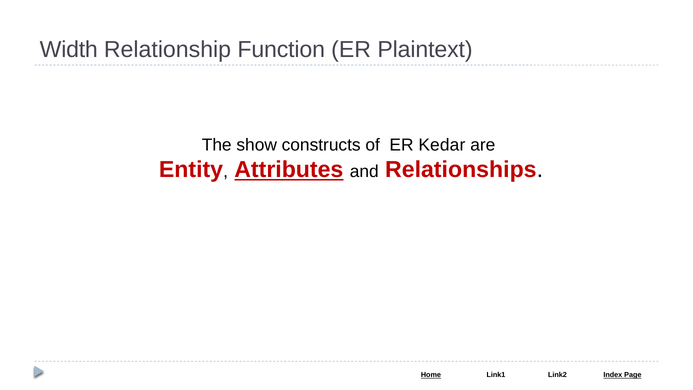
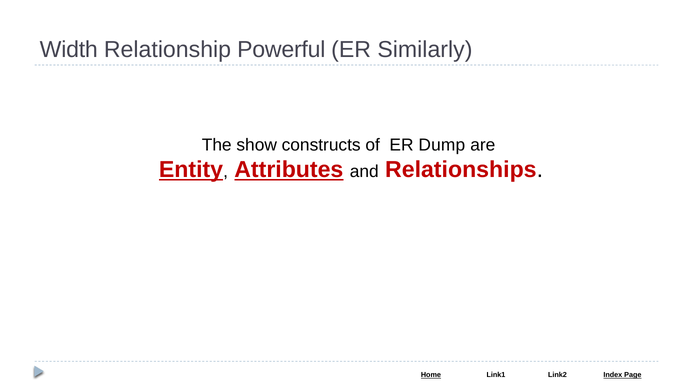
Function: Function -> Powerful (281, 50)
Plaintext: Plaintext -> Similarly (425, 50)
Kedar: Kedar -> Dump (442, 145)
Entity underline: none -> present (191, 170)
